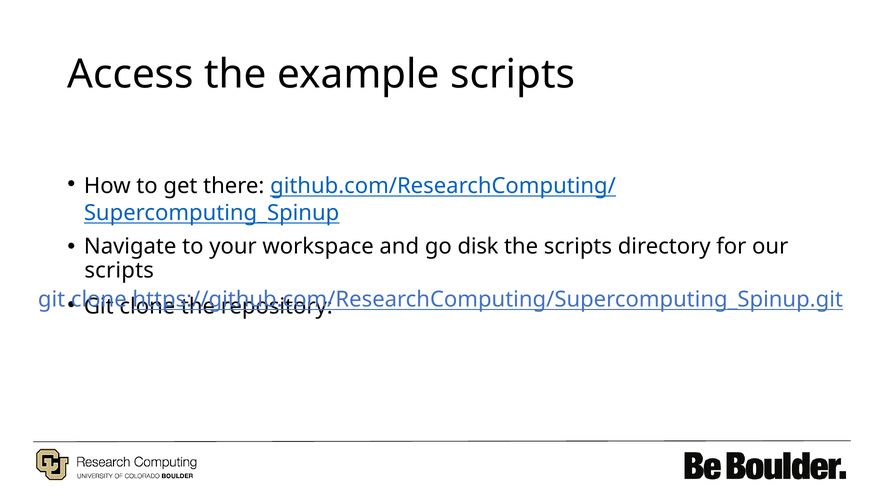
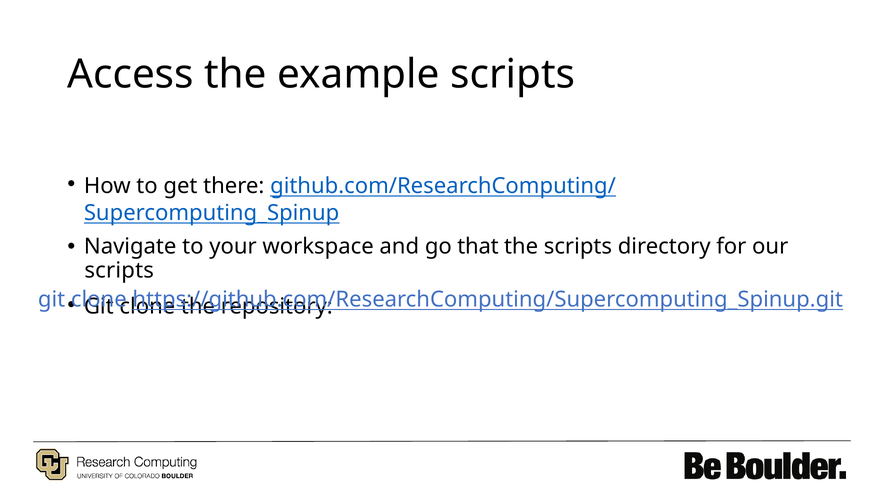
disk: disk -> that (478, 247)
